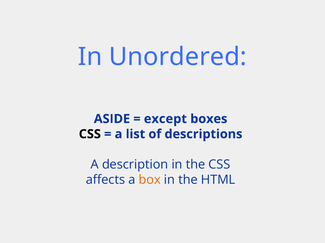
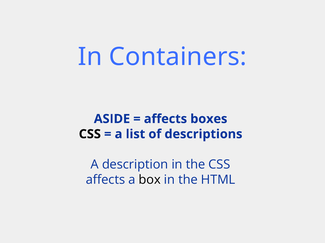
Unordered: Unordered -> Containers (178, 57)
except: except -> affects (165, 119)
box colour: orange -> black (150, 180)
